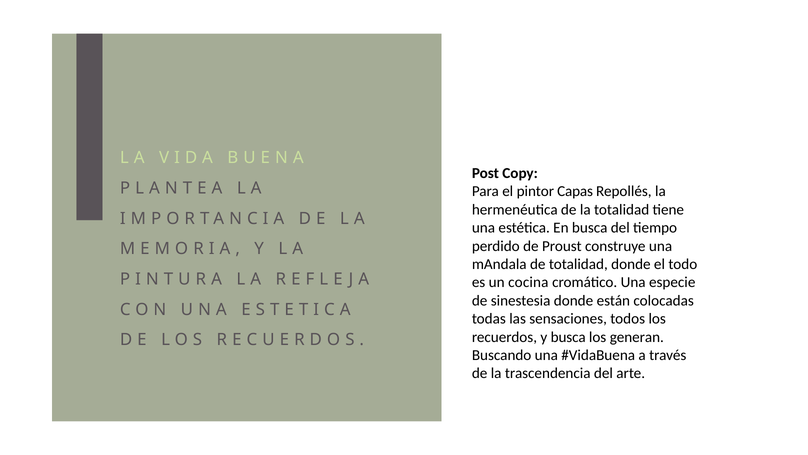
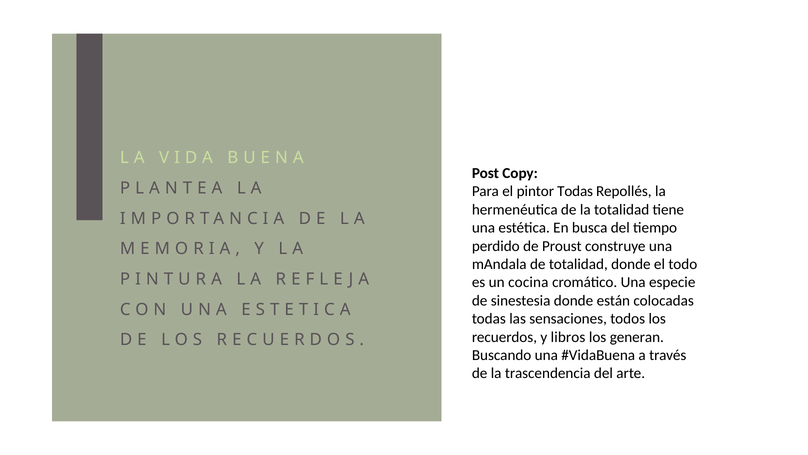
pintor Capas: Capas -> Todas (575, 191)
y busca: busca -> libros (568, 337)
